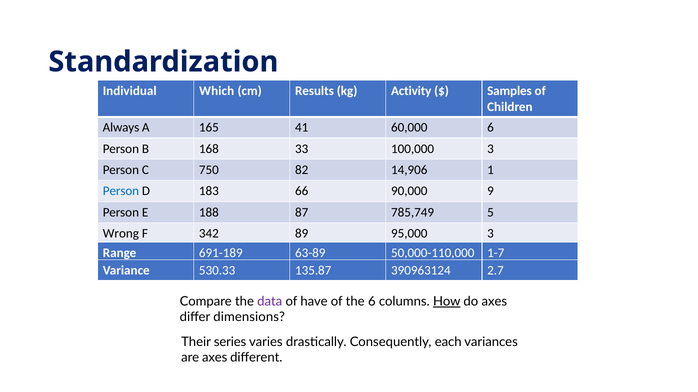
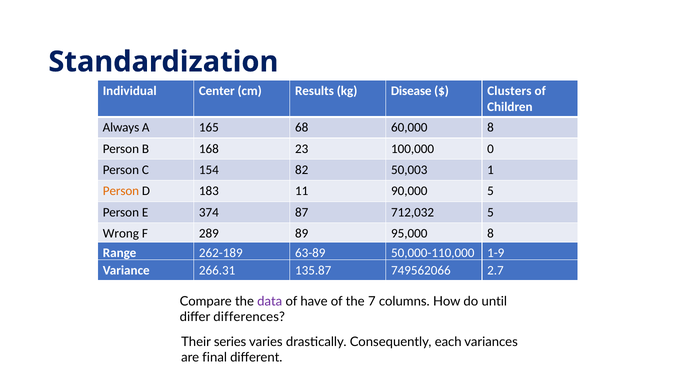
Which: Which -> Center (217, 91)
Activity: Activity -> Disease (411, 91)
Samples: Samples -> Clusters (509, 91)
41: 41 -> 68 (302, 128)
60,000 6: 6 -> 8 (490, 128)
33: 33 -> 23 (302, 149)
100,000 3: 3 -> 0 (490, 149)
750: 750 -> 154 (209, 170)
14,906: 14,906 -> 50,003 (409, 170)
Person colour: blue -> orange (121, 191)
66: 66 -> 11 (302, 191)
90,000 9: 9 -> 5 (490, 191)
188: 188 -> 374 (209, 213)
785,749: 785,749 -> 712,032 (413, 213)
342: 342 -> 289 (209, 234)
95,000 3: 3 -> 8 (490, 234)
691-189: 691-189 -> 262-189 (221, 254)
1-7: 1-7 -> 1-9 (496, 254)
530.33: 530.33 -> 266.31 (217, 271)
390963124: 390963124 -> 749562066 (421, 271)
the 6: 6 -> 7 (372, 302)
How underline: present -> none (447, 302)
do axes: axes -> until (494, 302)
dimensions: dimensions -> differences (249, 318)
are axes: axes -> final (215, 358)
